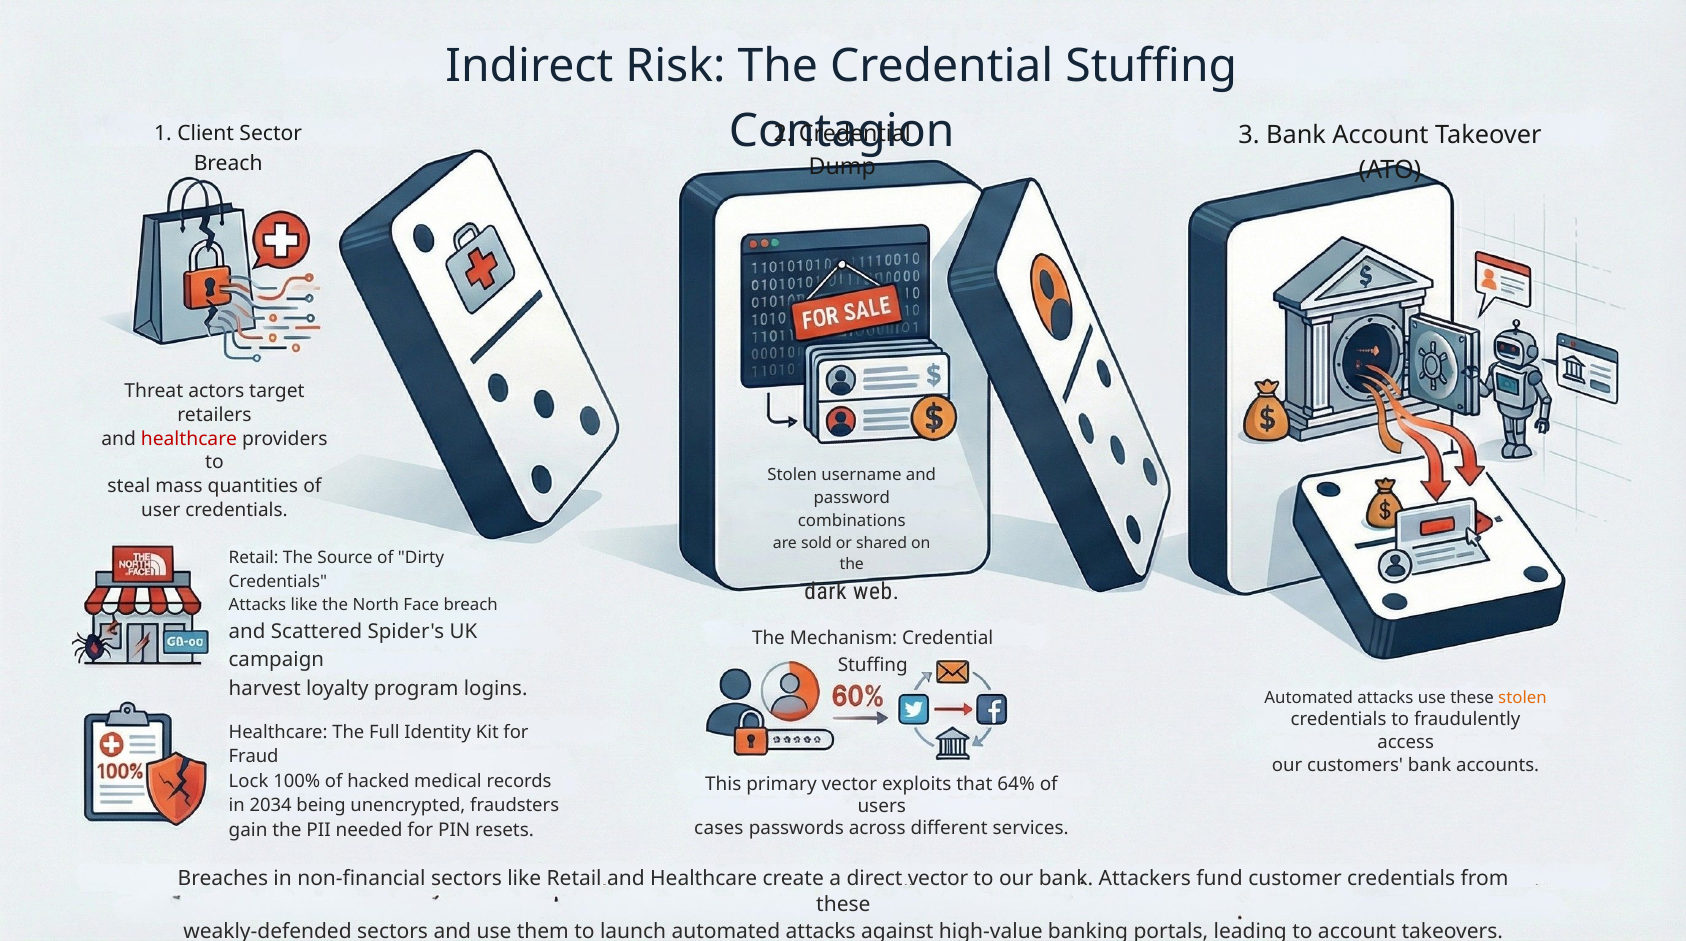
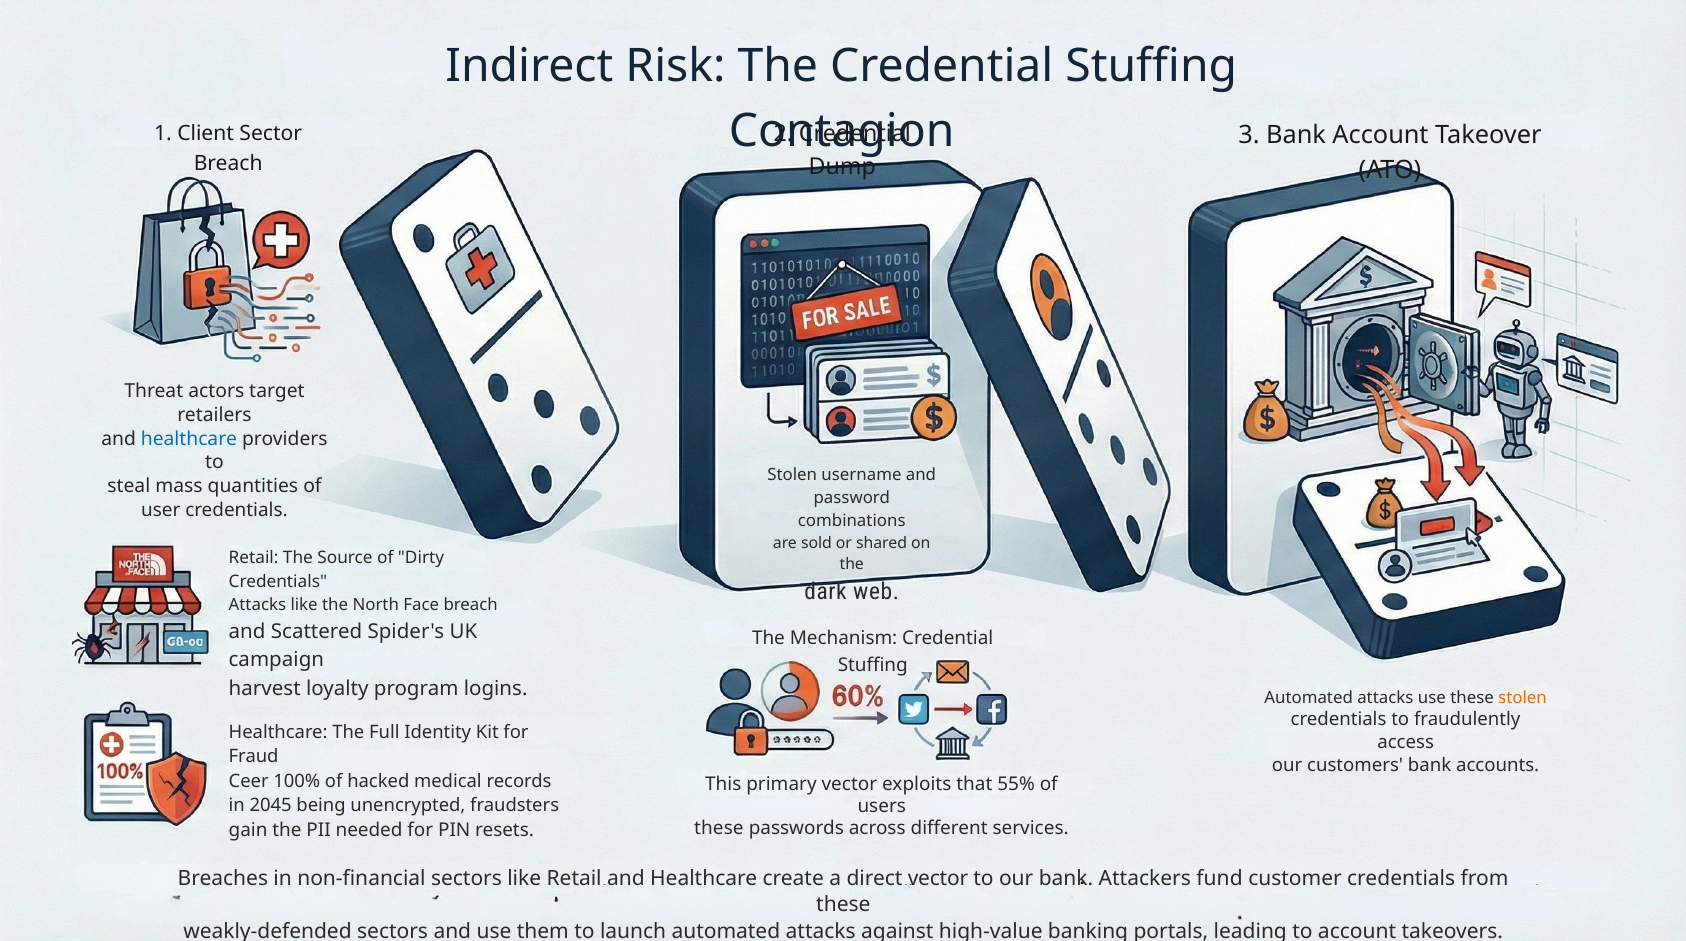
healthcare colour: red -> blue (189, 439)
Lock: Lock -> Ceer (249, 781)
64%: 64% -> 55% (1016, 784)
2034: 2034 -> 2045 (271, 805)
cases: cases -> these (719, 828)
